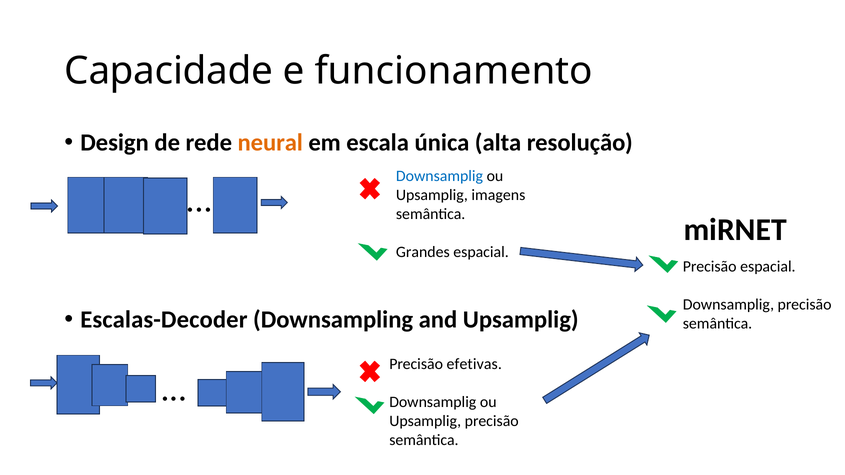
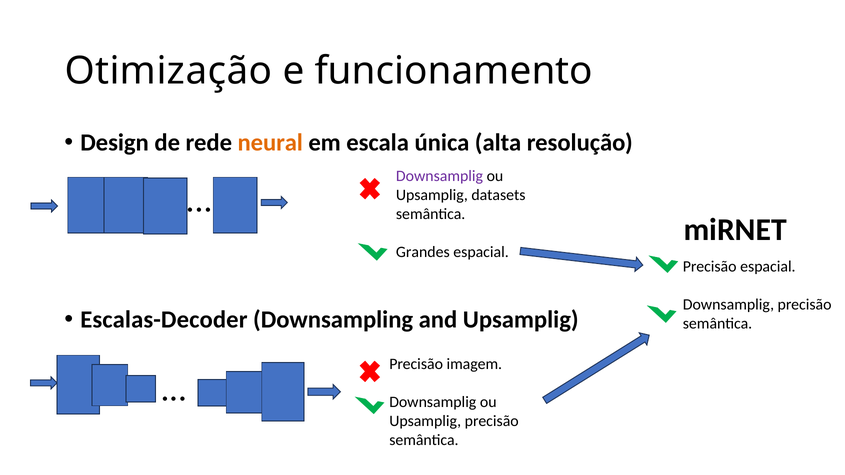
Capacidade: Capacidade -> Otimização (168, 71)
Downsamplig colour: blue -> purple (440, 176)
imagens: imagens -> datasets (498, 195)
efetivas: efetivas -> imagem (474, 364)
